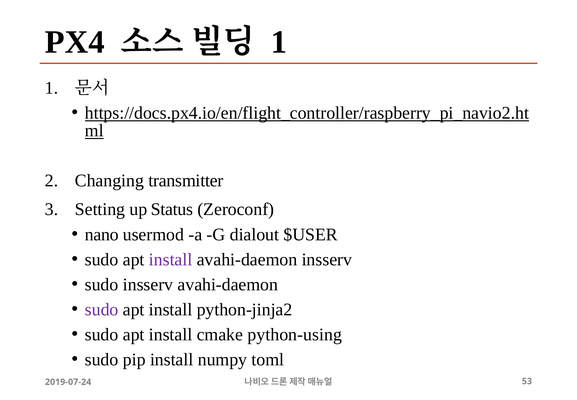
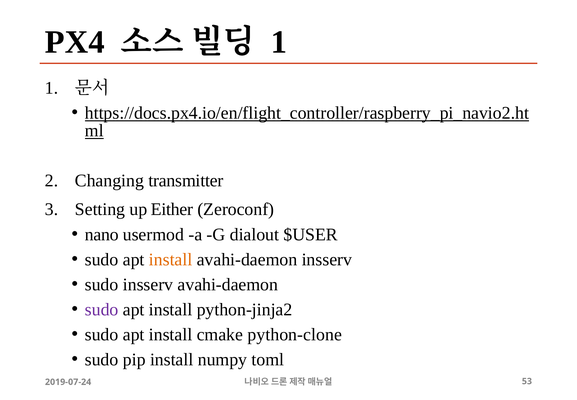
Status: Status -> Either (172, 209)
install colour: purple -> orange (171, 259)
python-using: python-using -> python-clone (295, 334)
